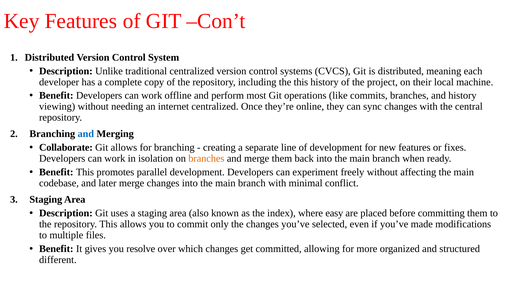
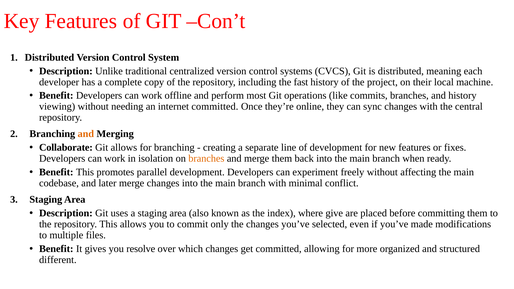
the this: this -> fast (301, 82)
internet centralized: centralized -> committed (215, 107)
and colour: blue -> orange (86, 134)
easy: easy -> give (334, 213)
